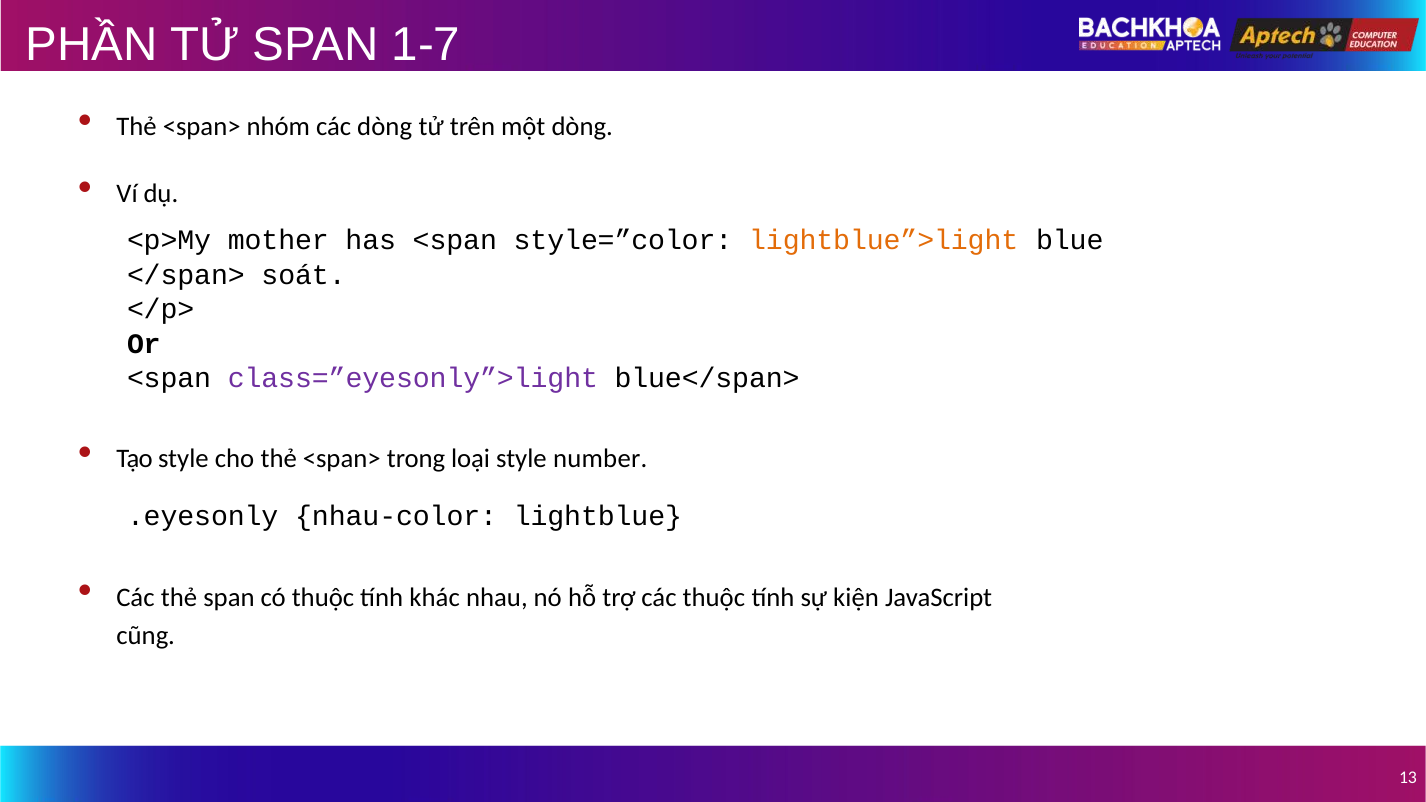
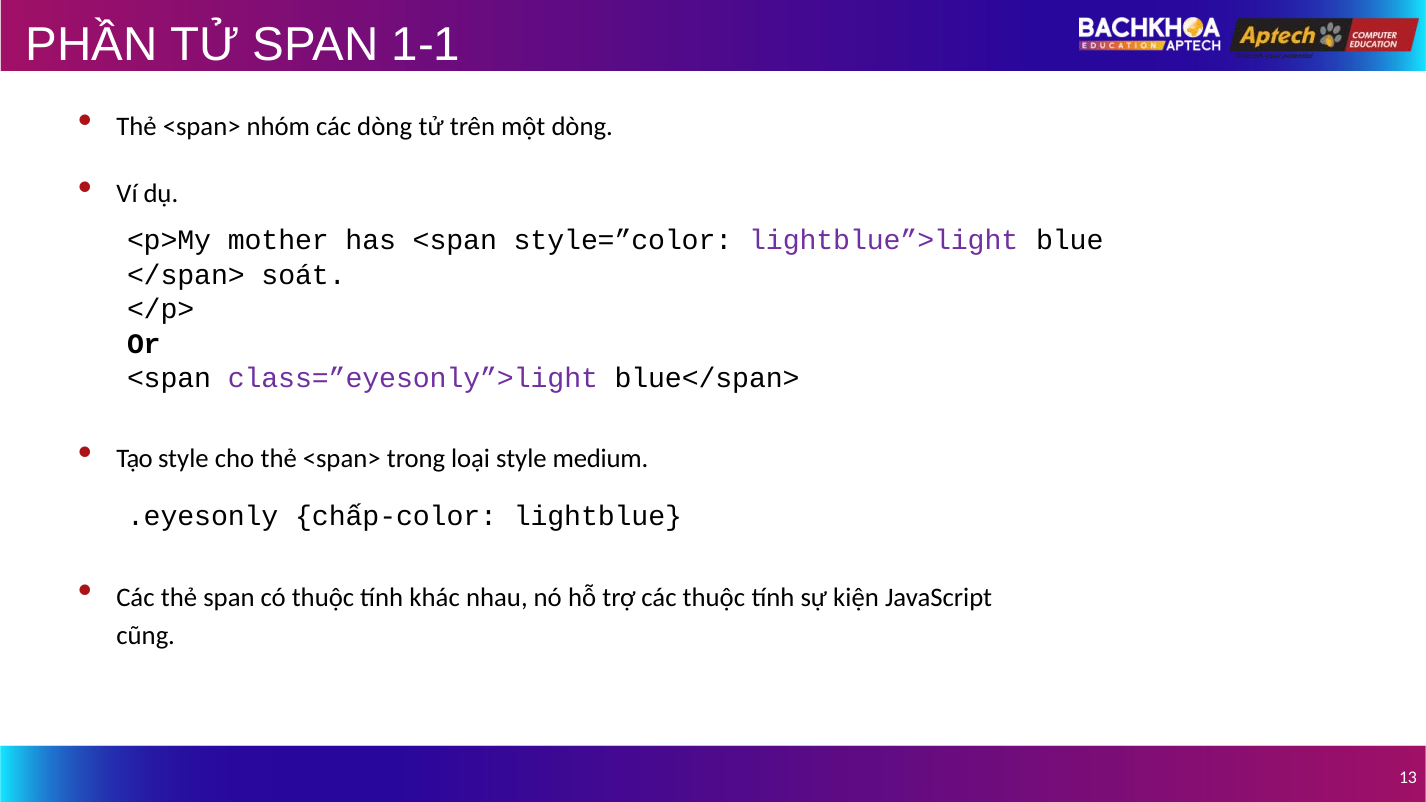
1-7: 1-7 -> 1-1 (426, 45)
lightblue”>light colour: orange -> purple (884, 240)
number: number -> medium (600, 458)
nhau-color: nhau-color -> chấp-color (396, 516)
